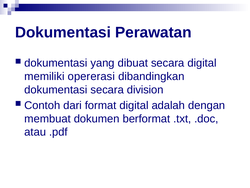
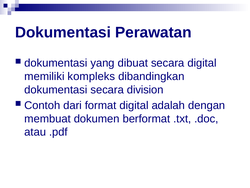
opererasi: opererasi -> kompleks (91, 76)
